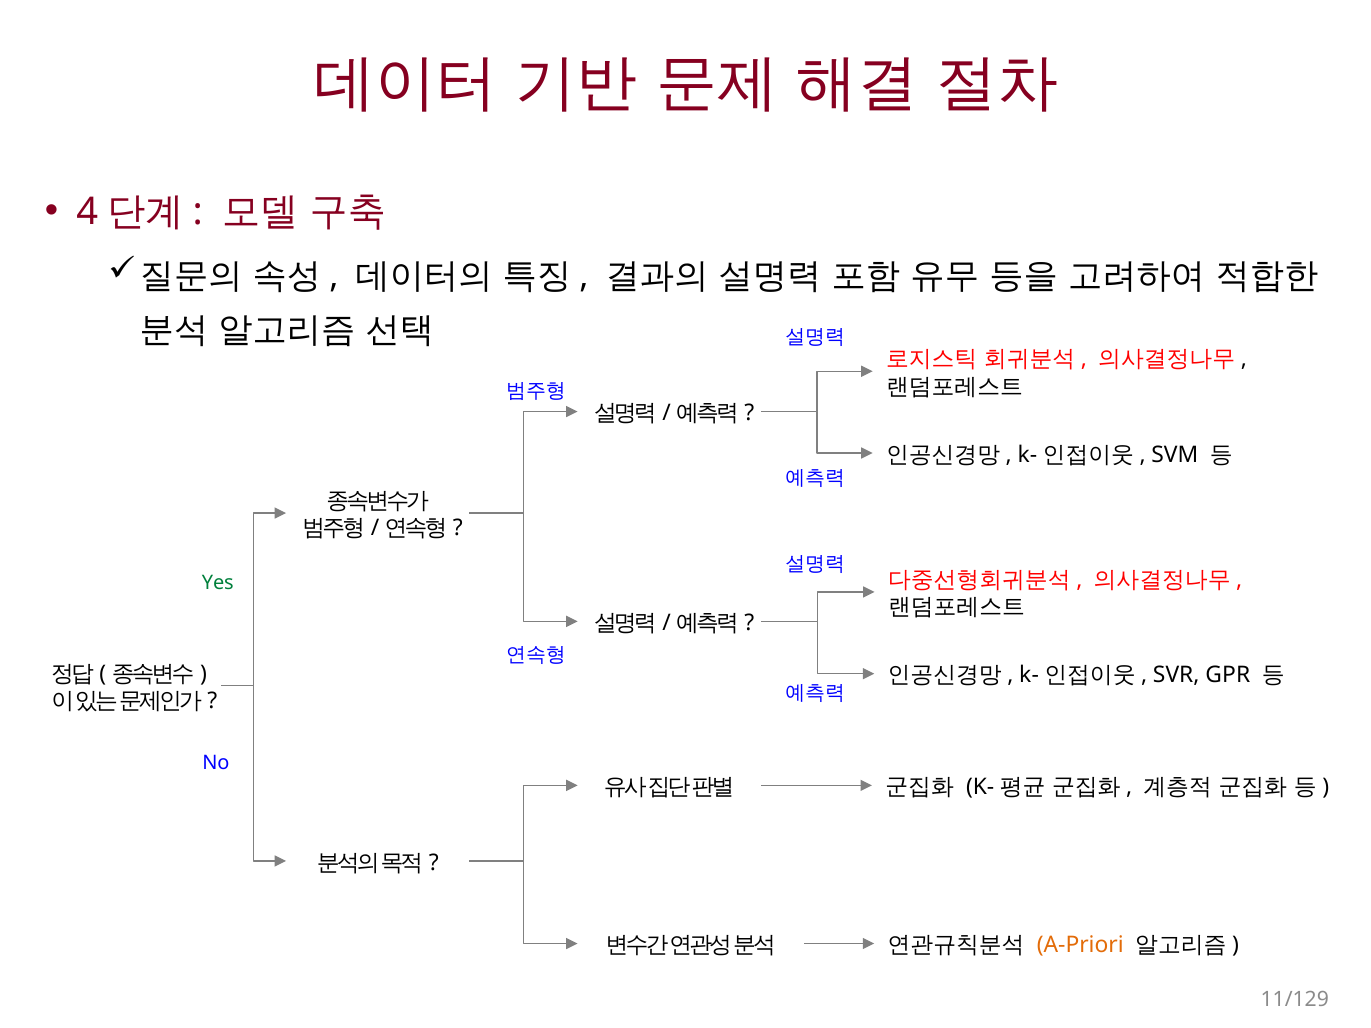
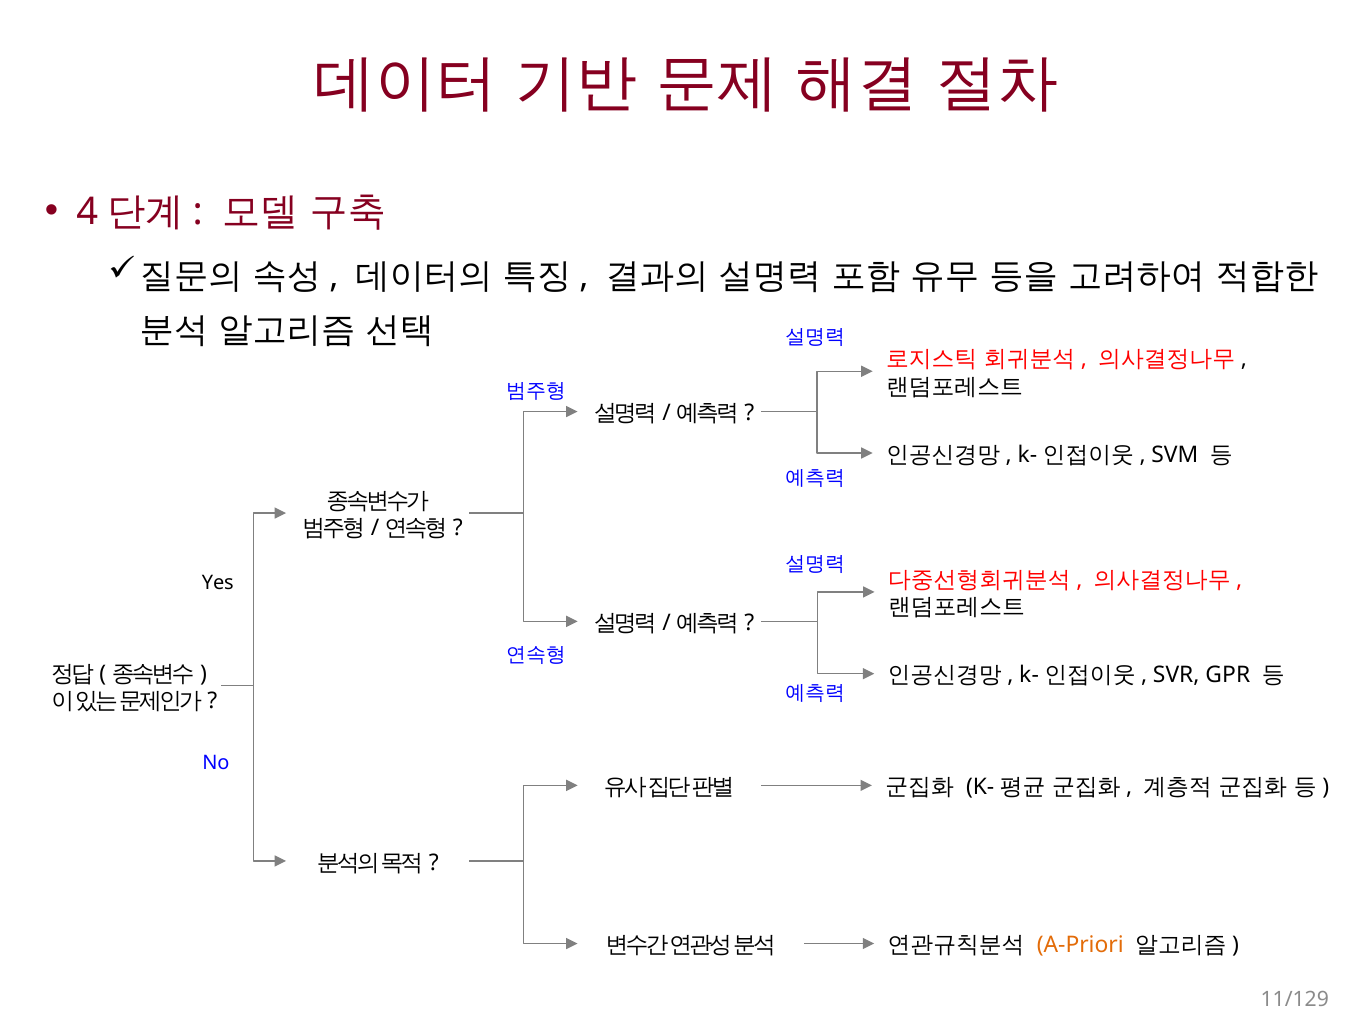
Yes colour: green -> black (218, 583)
